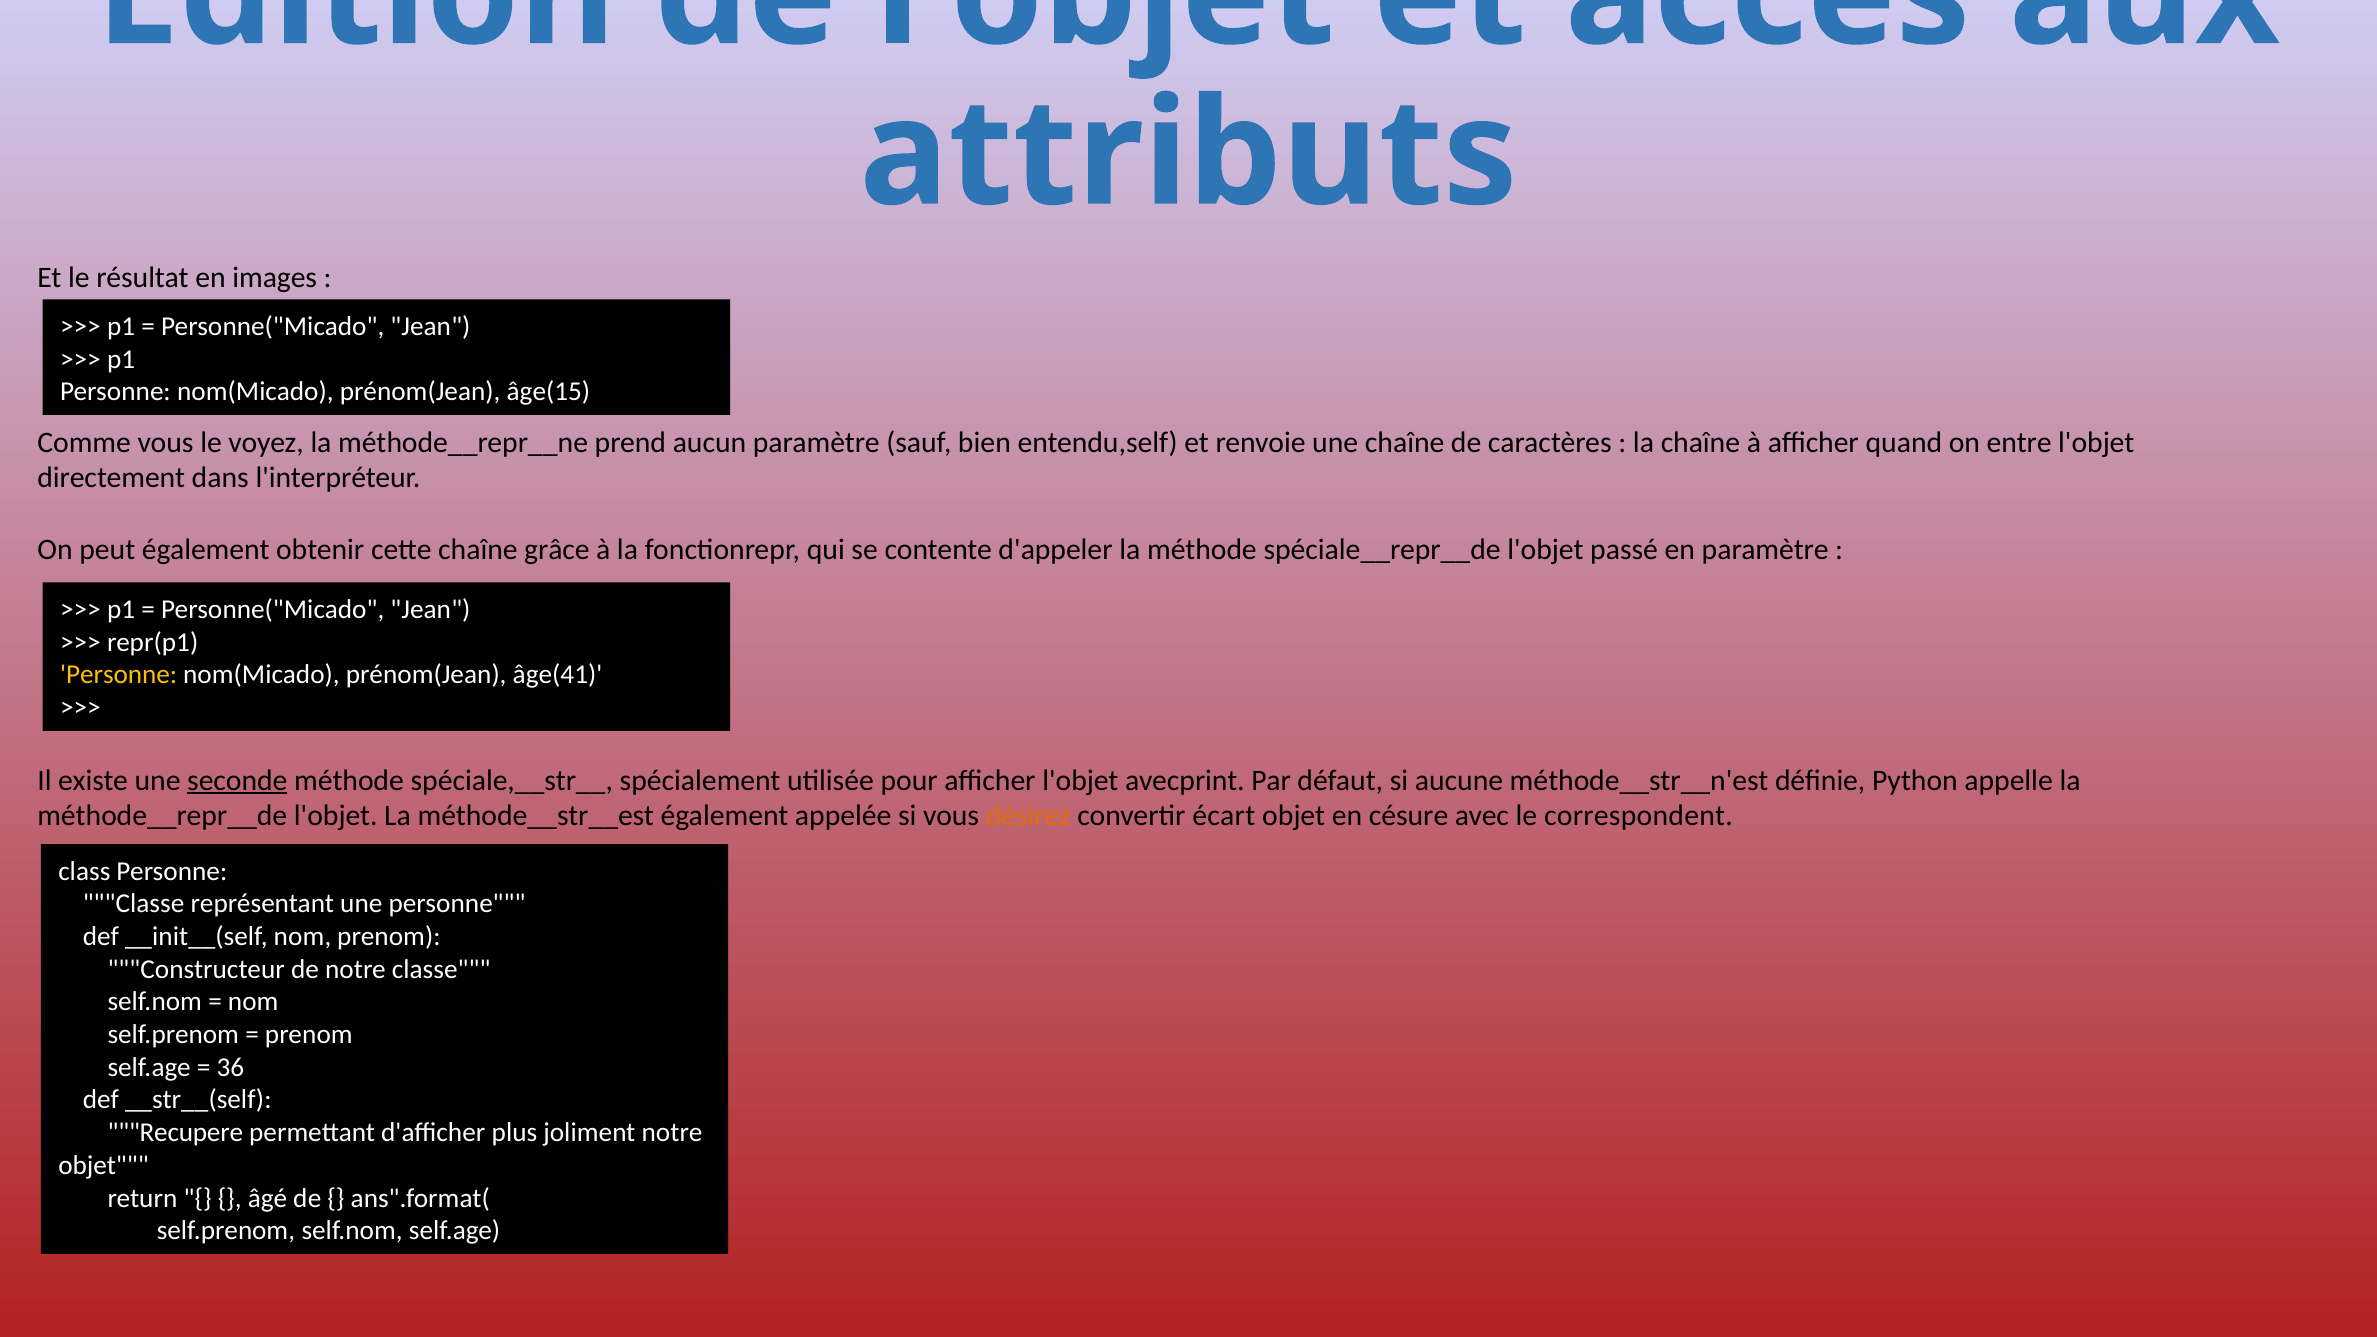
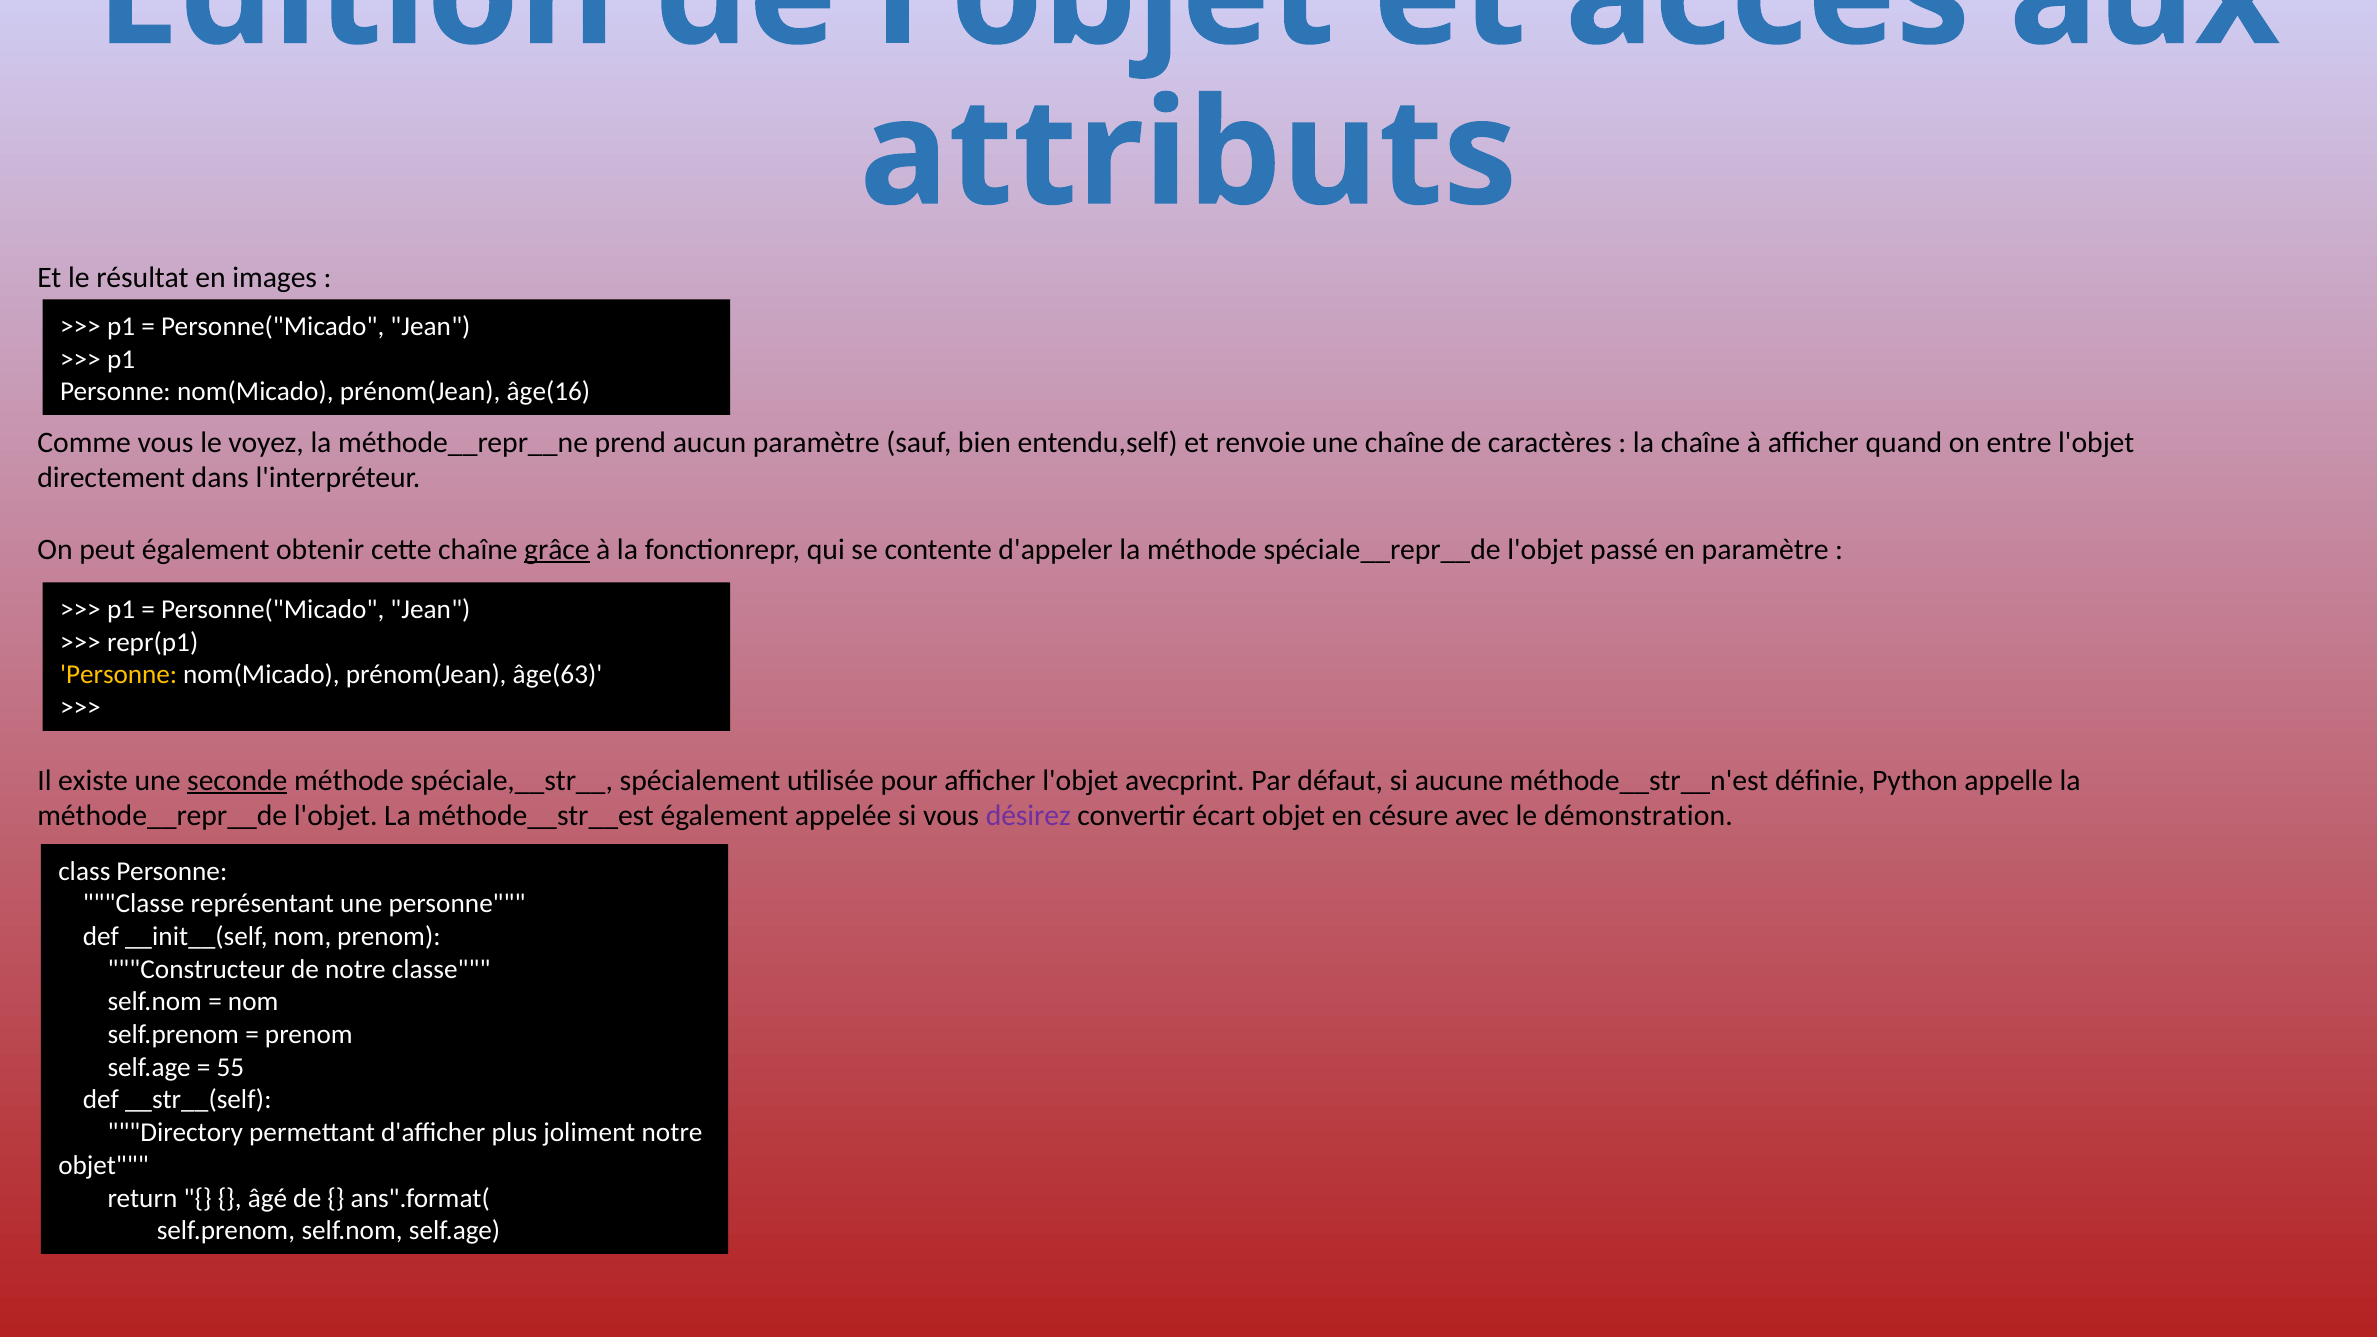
âge(15: âge(15 -> âge(16 (548, 392)
grâce underline: none -> present (557, 549)
âge(41: âge(41 -> âge(63 (558, 675)
désirez colour: orange -> purple (1028, 816)
correspondent: correspondent -> démonstration (1638, 816)
36: 36 -> 55 (230, 1067)
Recupere: Recupere -> Directory (175, 1133)
